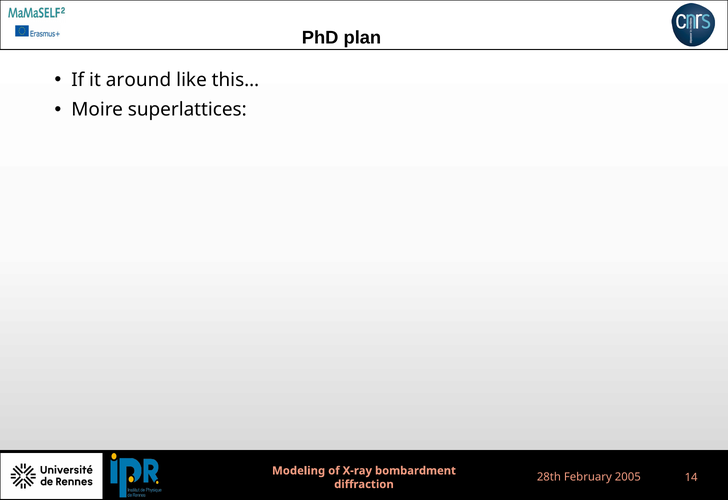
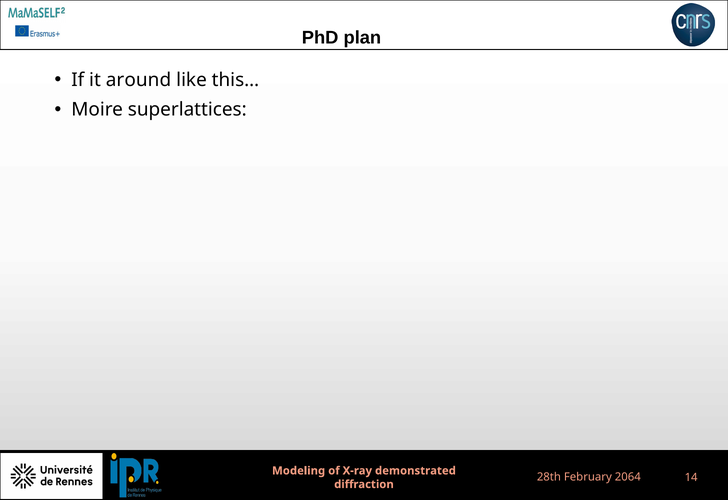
bombardment: bombardment -> demonstrated (415, 471)
2005: 2005 -> 2064 (628, 478)
